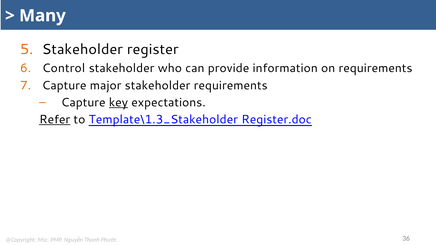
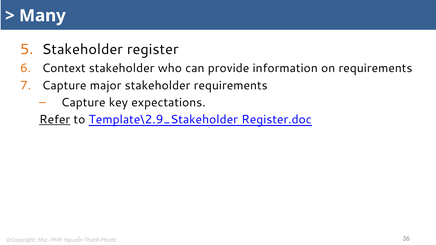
Control: Control -> Context (64, 68)
key underline: present -> none (118, 103)
Template\1.3_Stakeholder: Template\1.3_Stakeholder -> Template\2.9_Stakeholder (163, 120)
